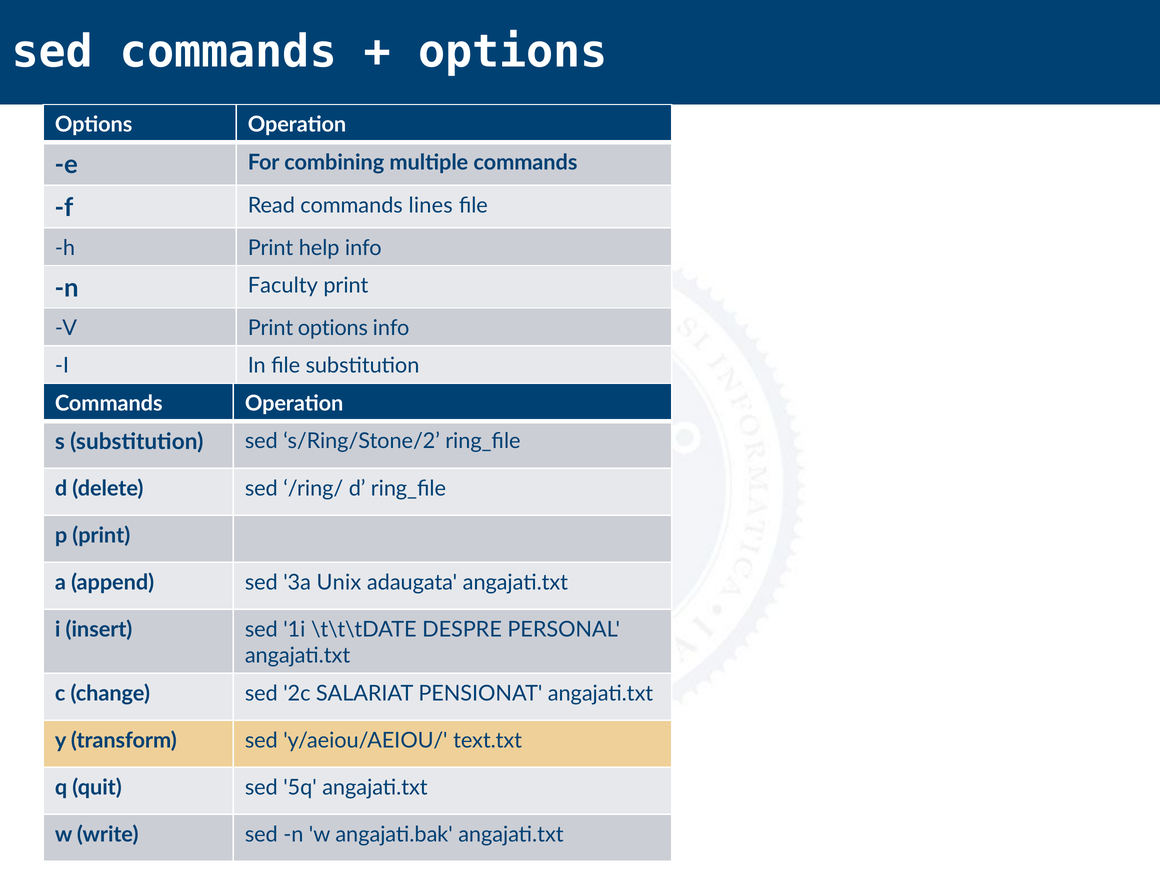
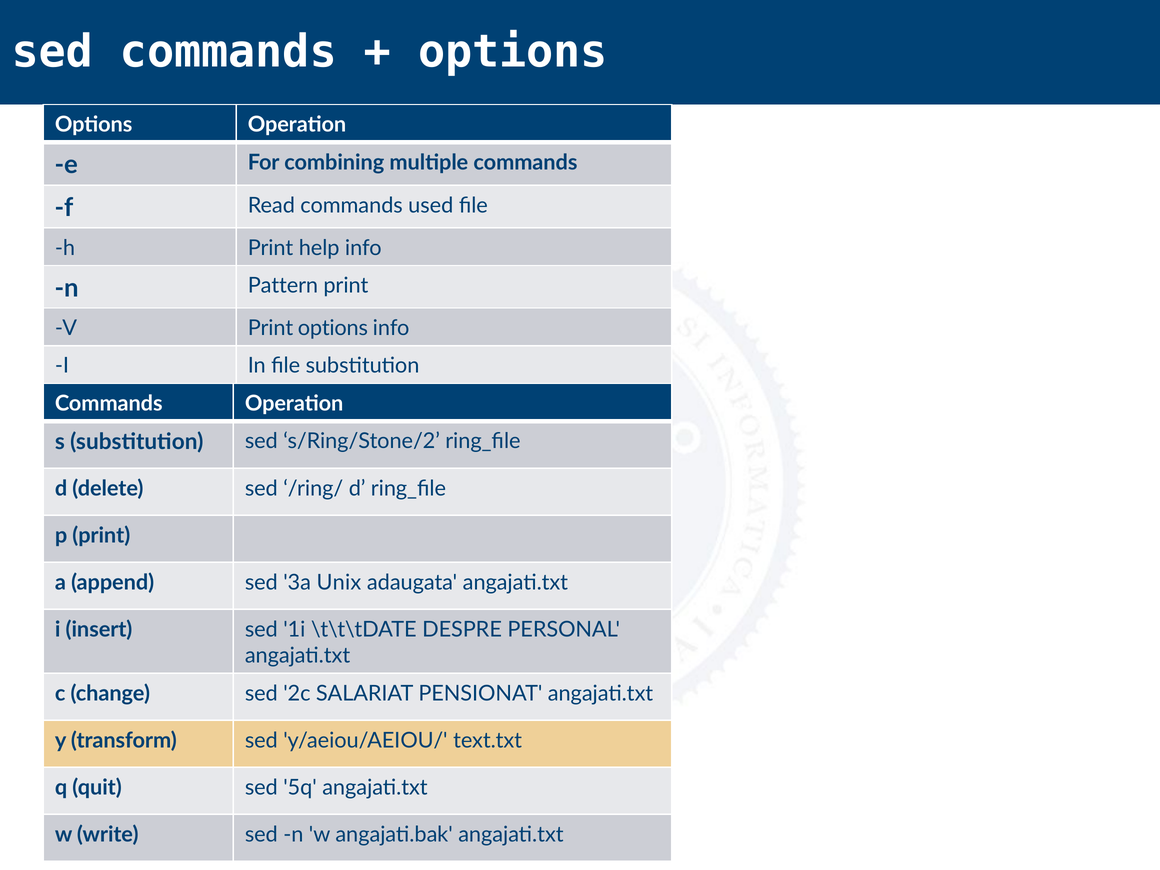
lines: lines -> used (431, 205)
Faculty: Faculty -> Pattern (283, 286)
